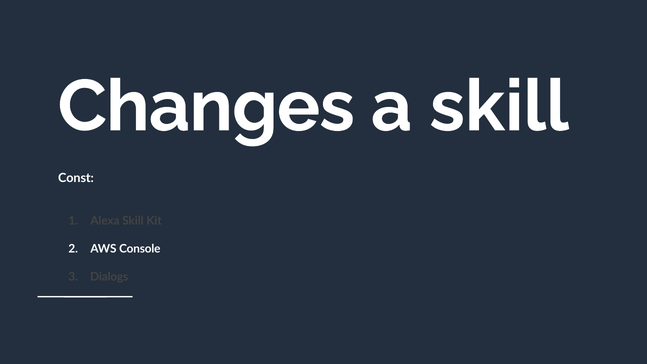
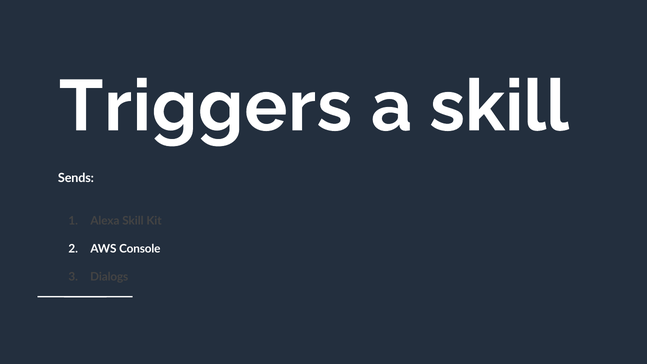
Changes: Changes -> Triggers (206, 107)
Const: Const -> Sends (76, 178)
